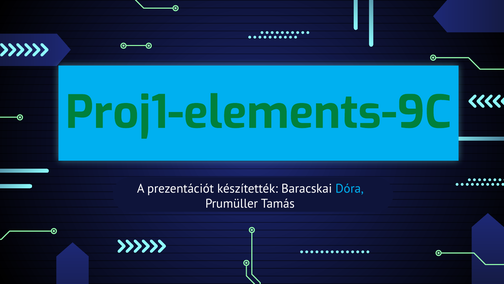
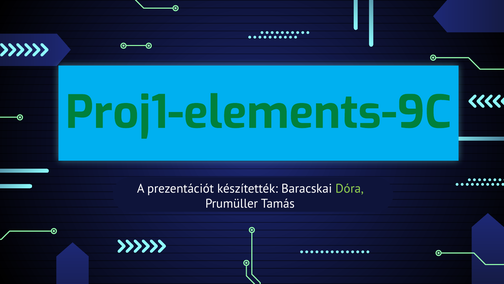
Dóra colour: light blue -> light green (350, 188)
